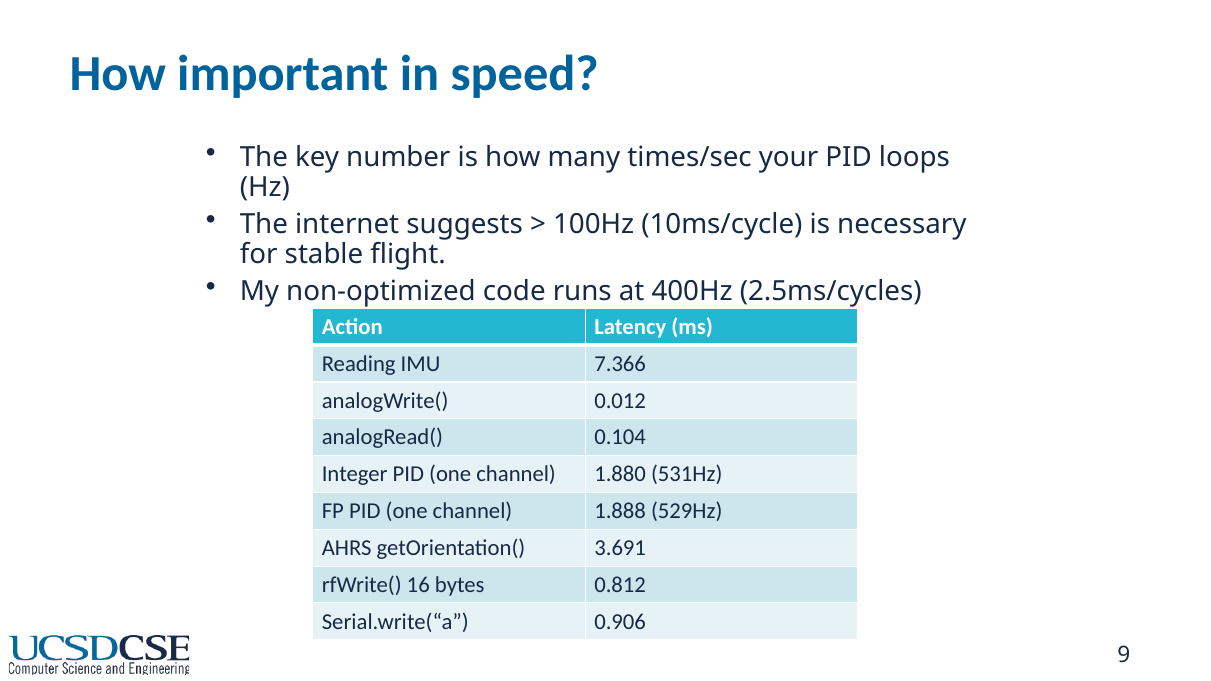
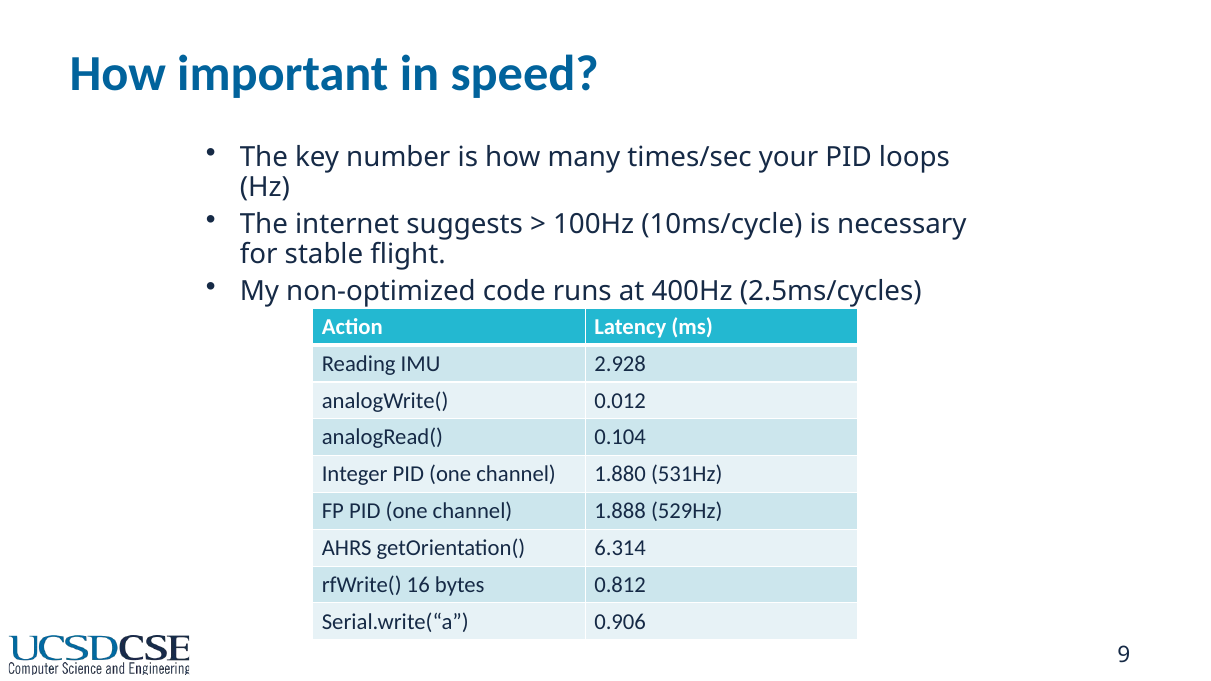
7.366: 7.366 -> 2.928 (620, 364)
3.691: 3.691 -> 6.314 (620, 548)
